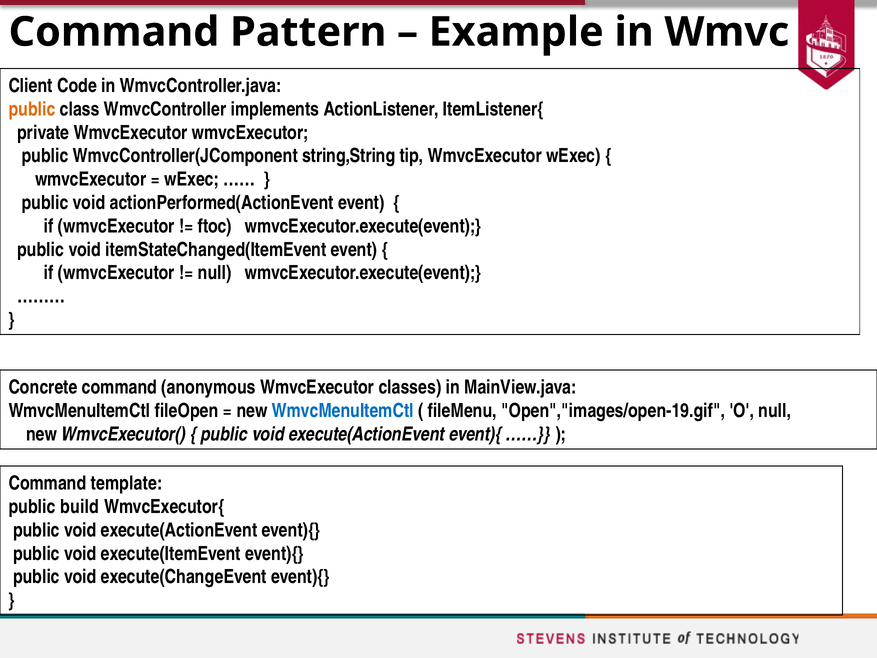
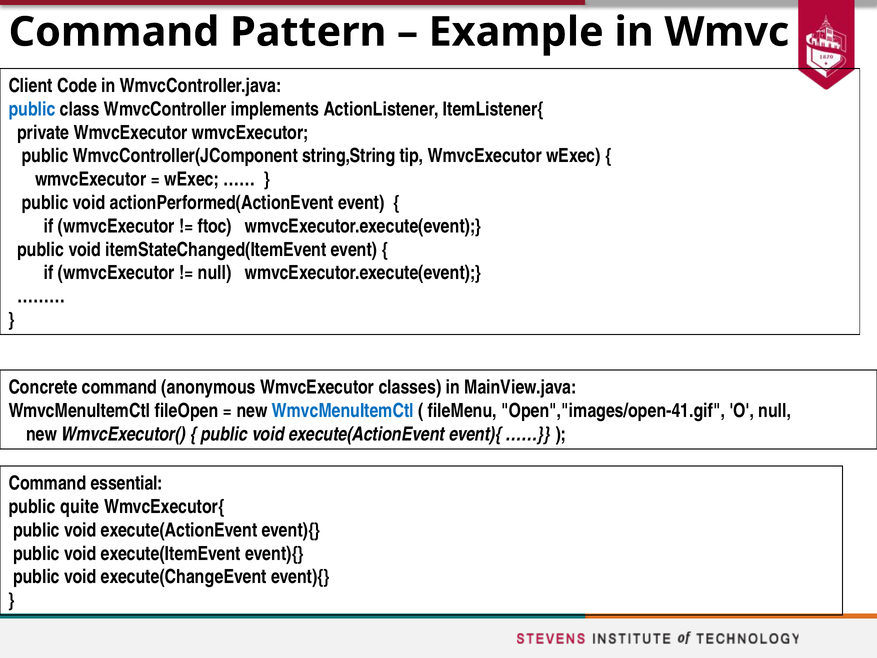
public colour: orange -> blue (32, 109)
Open","images/open-19.gif: Open","images/open-19.gif -> Open","images/open-41.gif (613, 411)
template: template -> essential (127, 483)
build: build -> quite (80, 507)
